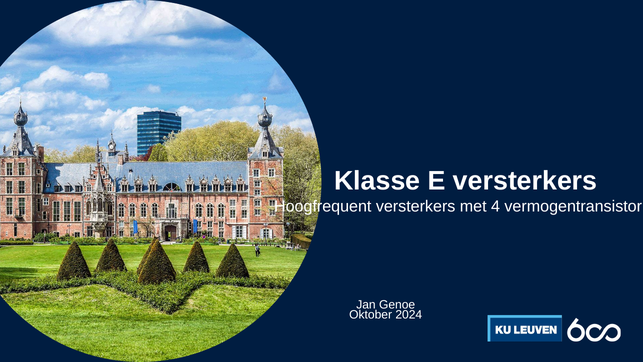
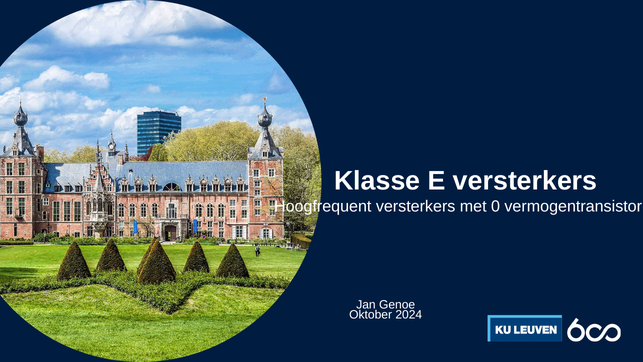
4: 4 -> 0 (496, 206)
